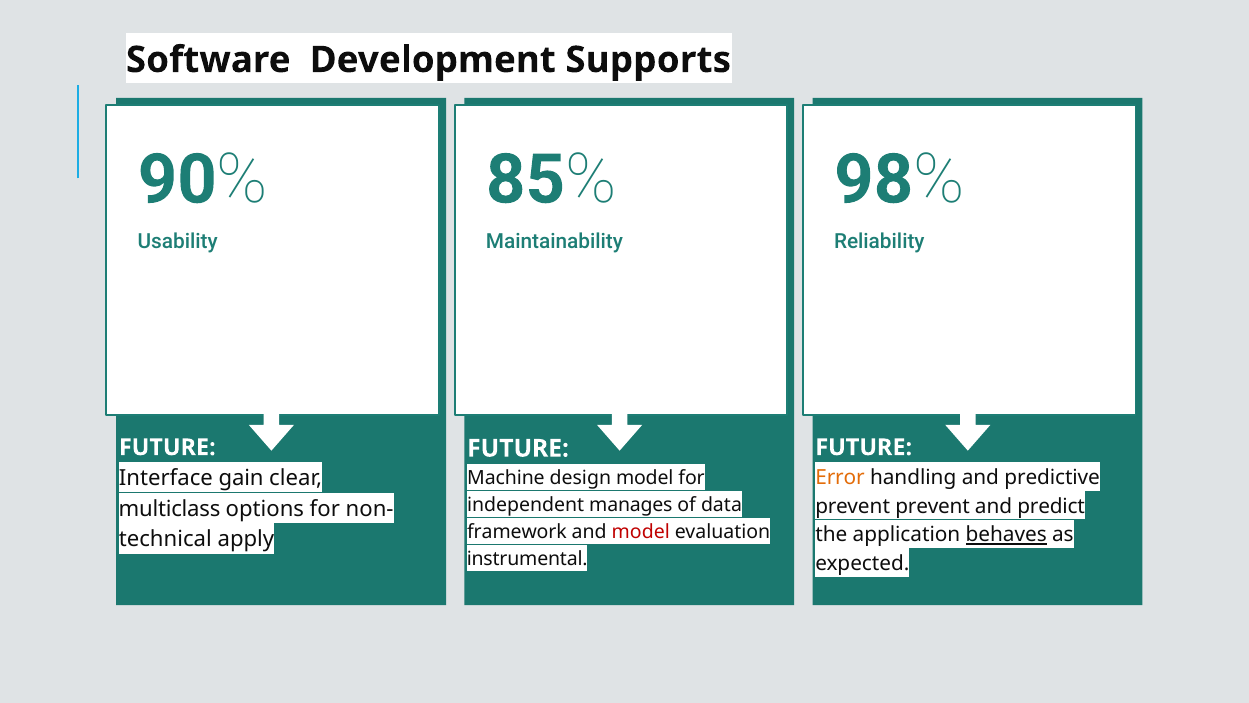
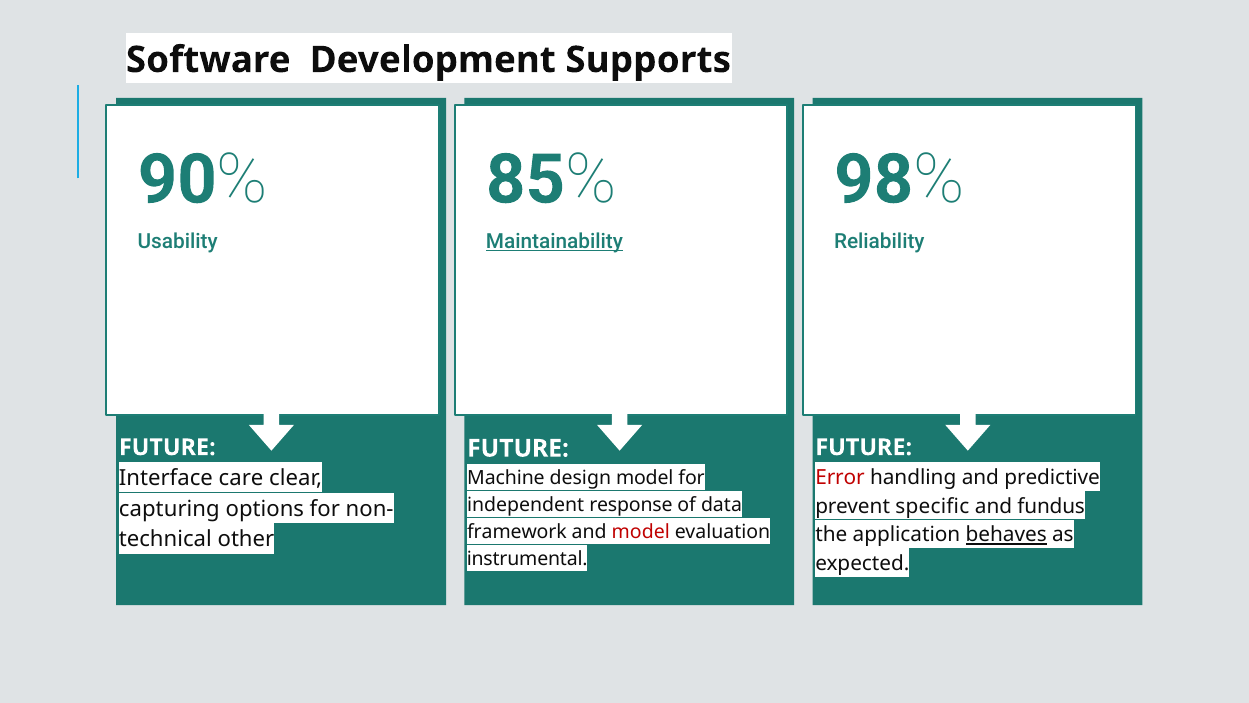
Maintainability underline: none -> present (554, 241)
Error colour: orange -> red (840, 477)
gain: gain -> care (241, 478)
manages: manages -> response (631, 505)
prevent prevent: prevent -> specific (932, 506)
predict: predict -> fundus (1051, 506)
multiclass: multiclass -> capturing (169, 509)
apply: apply -> other (246, 539)
